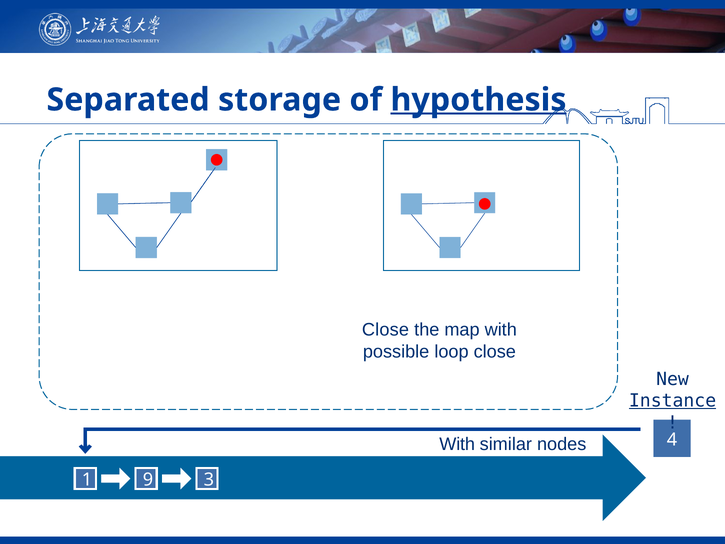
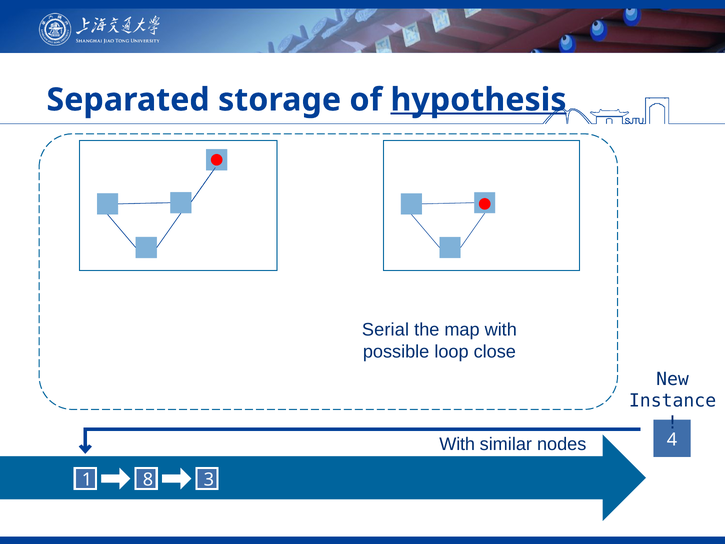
Close: Close -> Serial (385, 330)
Instance underline: present -> none (673, 401)
9: 9 -> 8 (148, 480)
